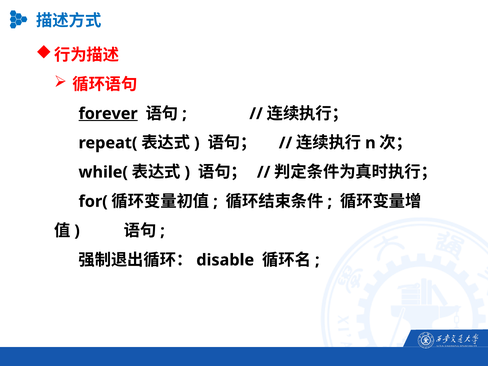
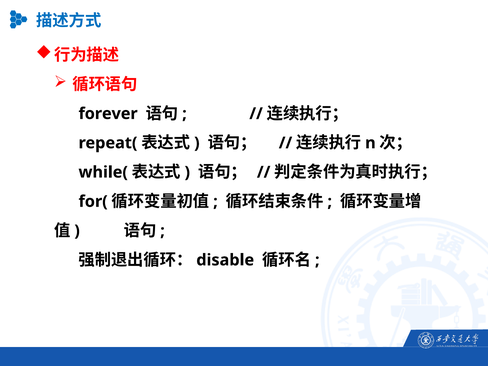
forever underline: present -> none (108, 114)
